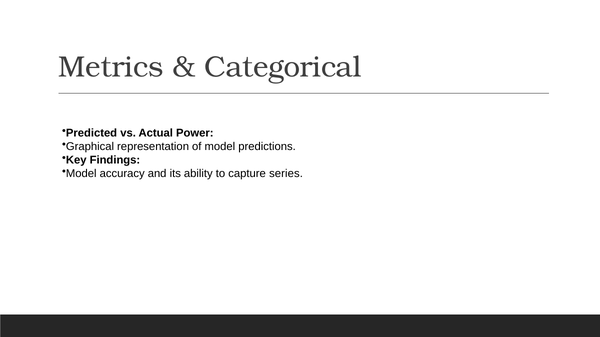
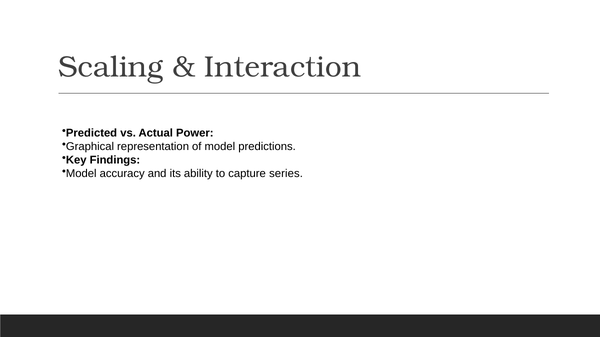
Metrics: Metrics -> Scaling (111, 67)
Categorical: Categorical -> Interaction (283, 67)
